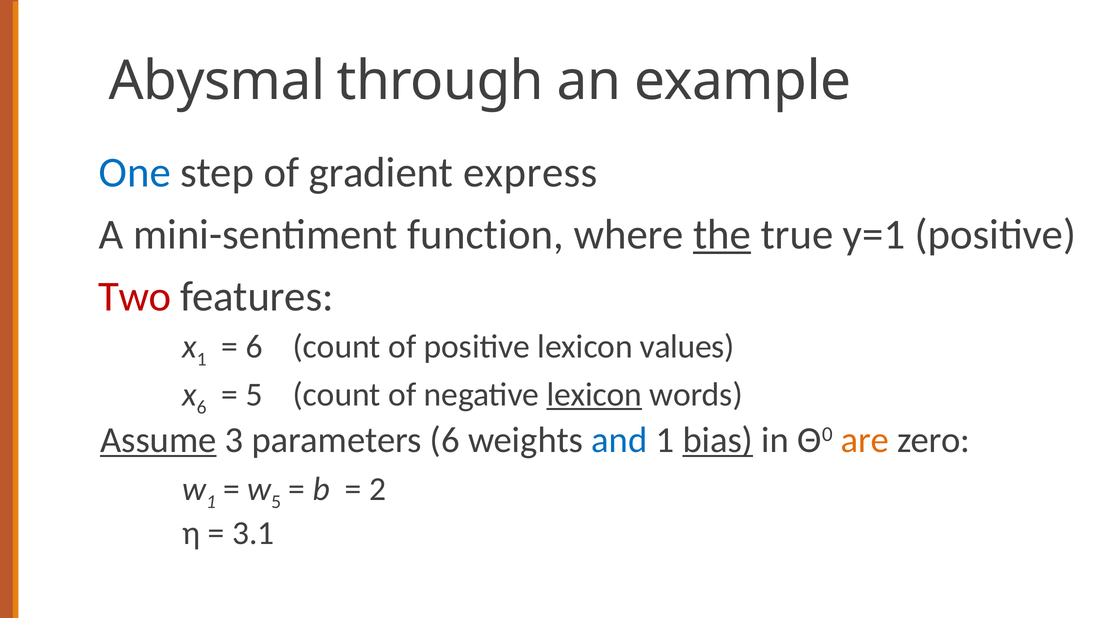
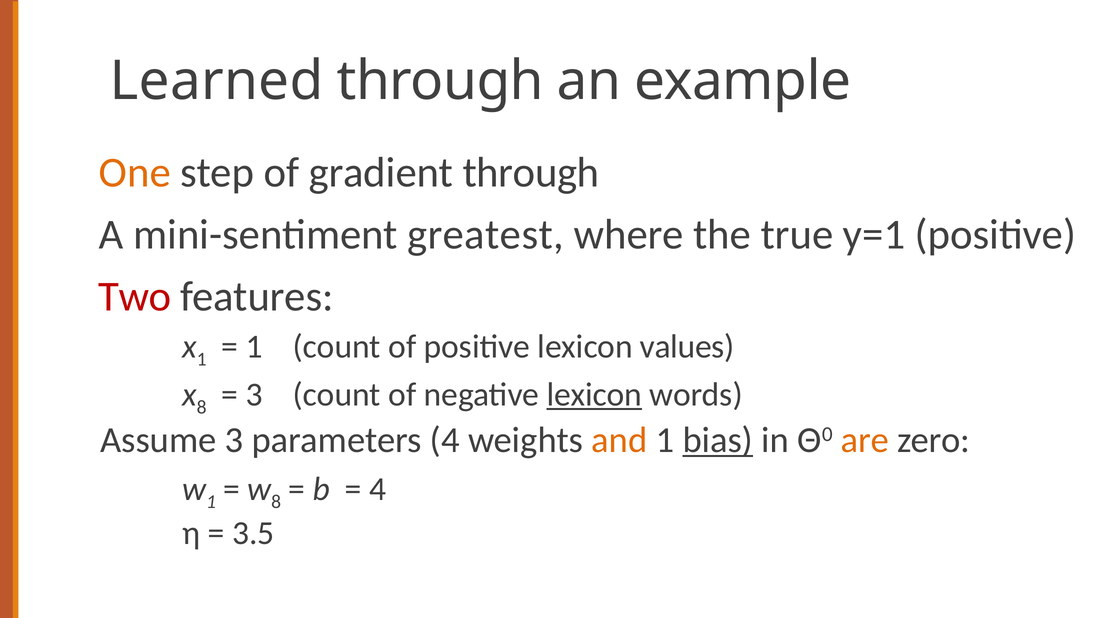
Abysmal: Abysmal -> Learned (217, 81)
One colour: blue -> orange (135, 173)
gradient express: express -> through (531, 173)
function: function -> greatest (486, 235)
the underline: present -> none (722, 235)
6: 6 -> 1 (254, 347)
6: 6 -> 8 (202, 408)
5: 5 -> 3 (254, 395)
Assume underline: present -> none (158, 440)
parameters 6: 6 -> 4 (445, 440)
and colour: blue -> orange (619, 440)
5: 5 -> 8 (276, 502)
2: 2 -> 4 (378, 489)
3.1: 3.1 -> 3.5 (253, 533)
